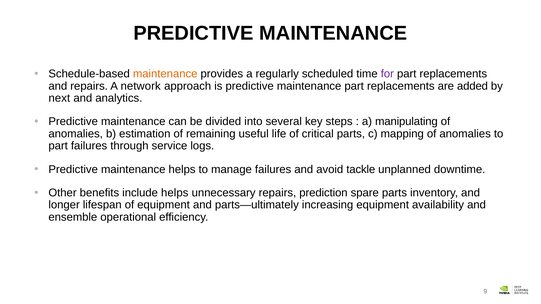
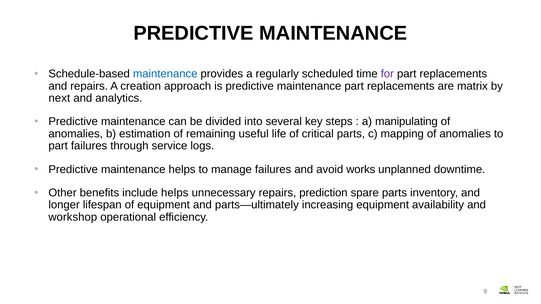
maintenance colour: orange -> blue (165, 74)
network: network -> creation (141, 86)
added: added -> matrix (472, 86)
tackle: tackle -> works (361, 169)
ensemble: ensemble -> workshop (73, 217)
